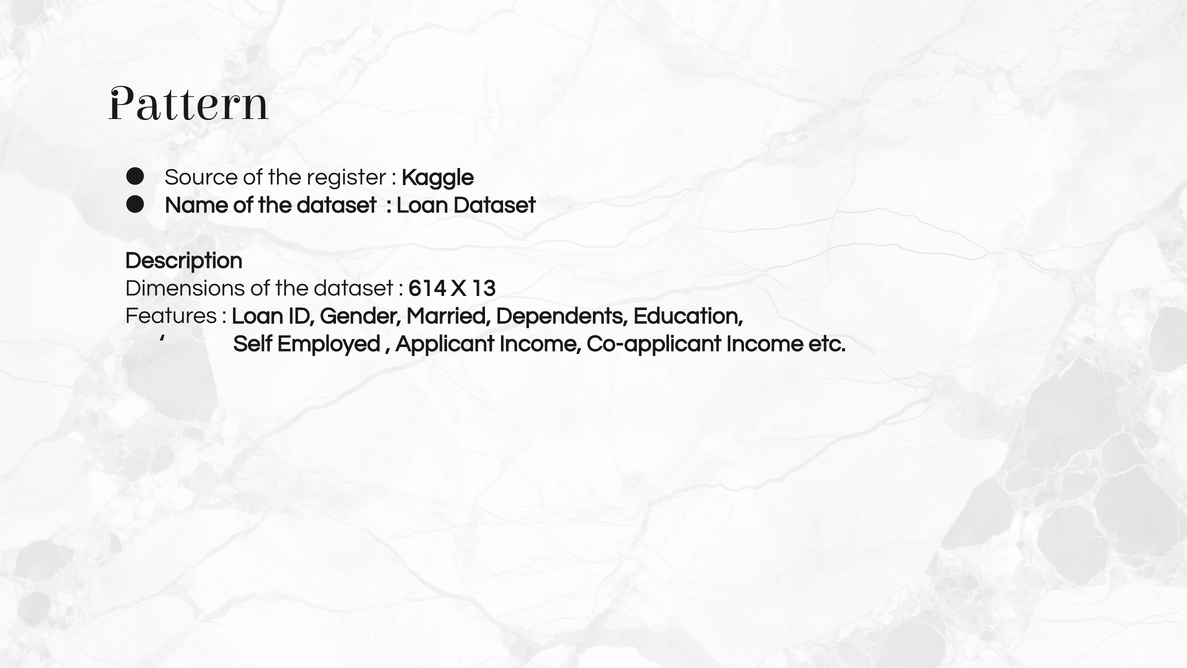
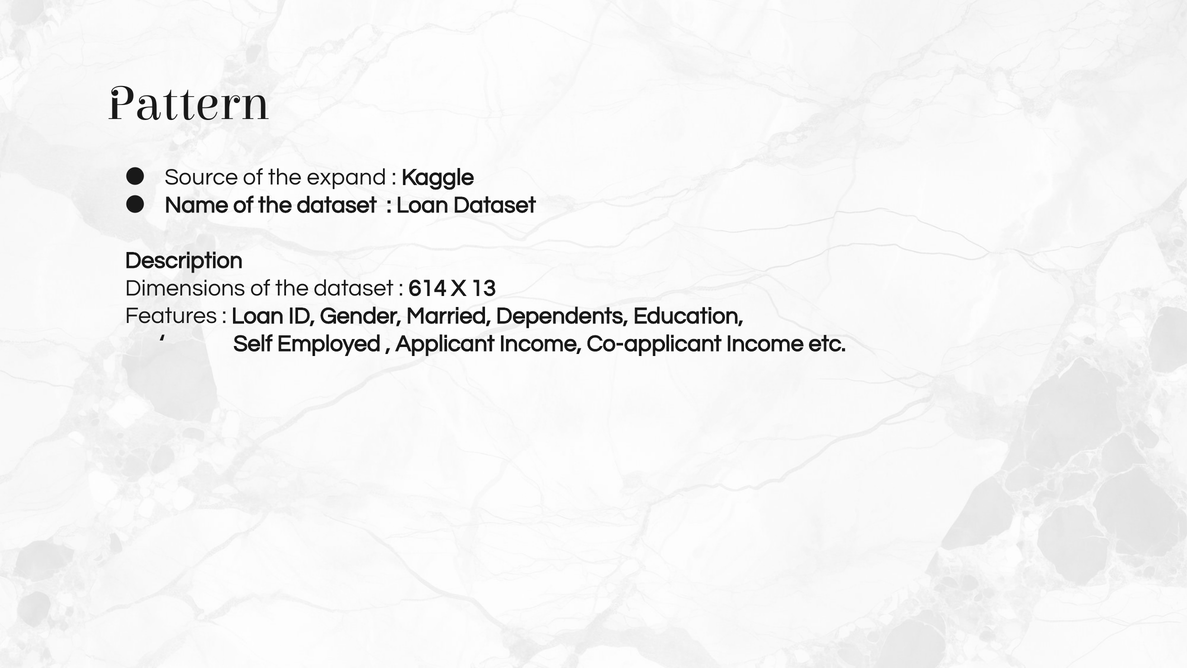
register: register -> expand (347, 177)
